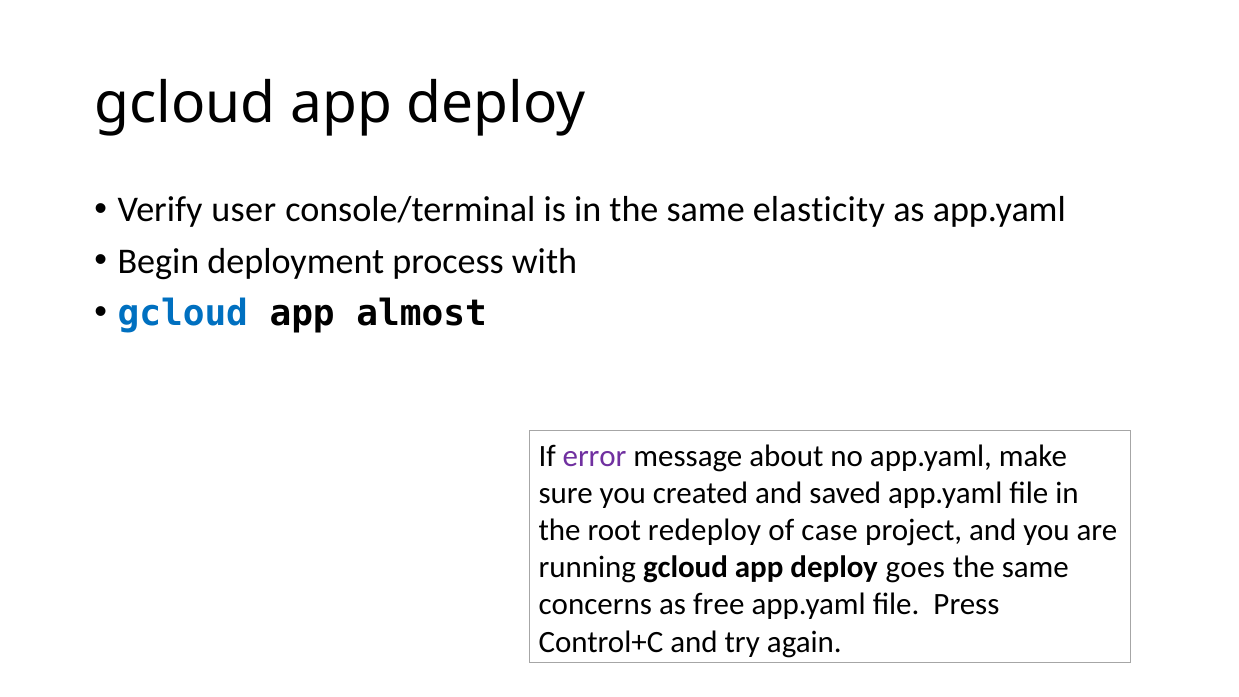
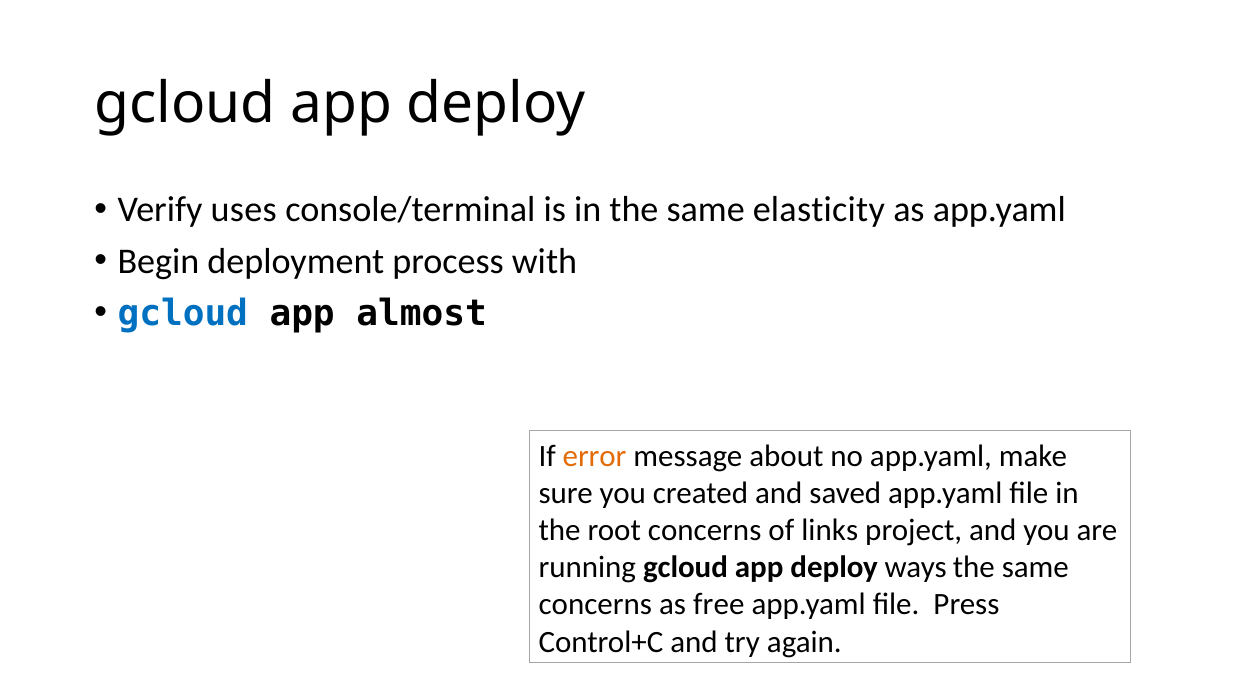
user: user -> uses (244, 209)
error colour: purple -> orange (595, 456)
root redeploy: redeploy -> concerns (705, 530)
case: case -> links (830, 530)
goes: goes -> ways (916, 567)
